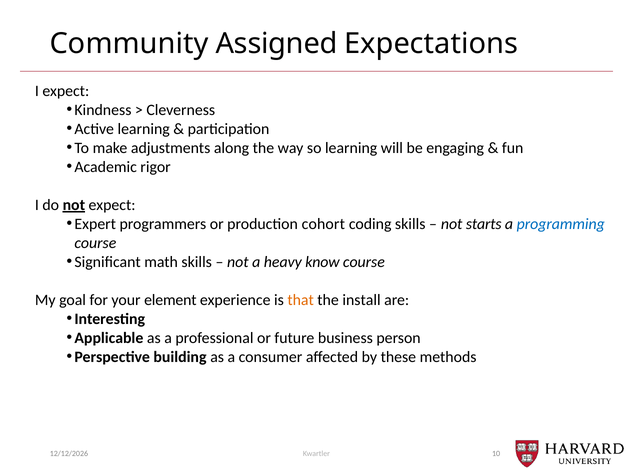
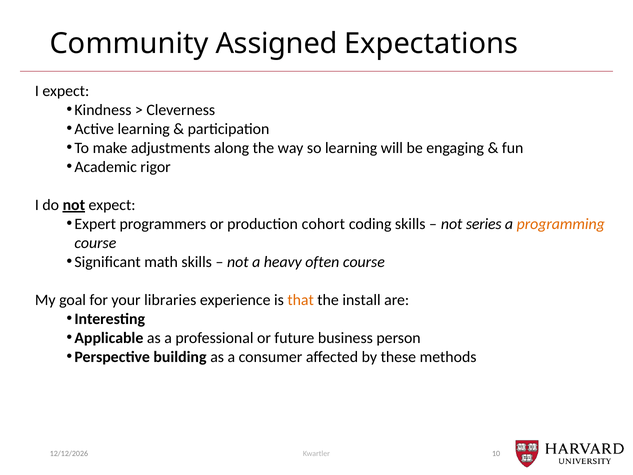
starts: starts -> series (484, 224)
programming colour: blue -> orange (561, 224)
know: know -> often (322, 262)
element: element -> libraries (170, 300)
